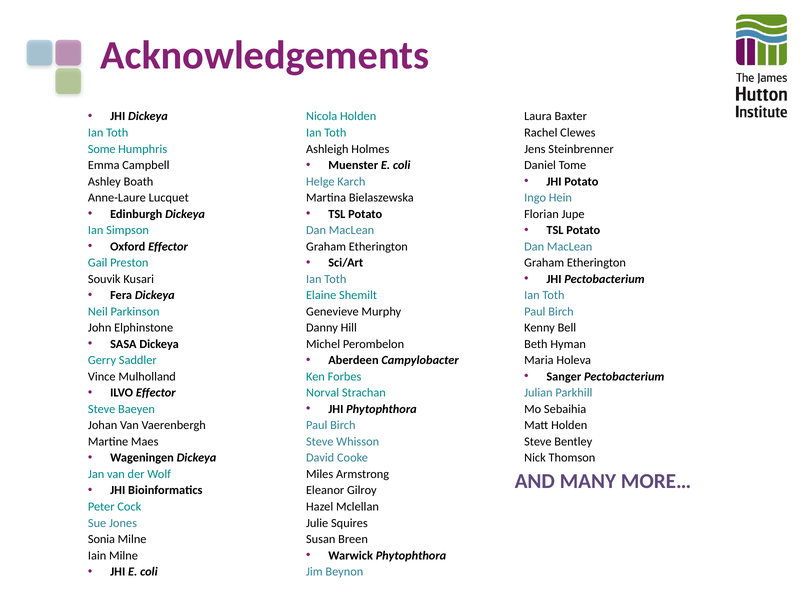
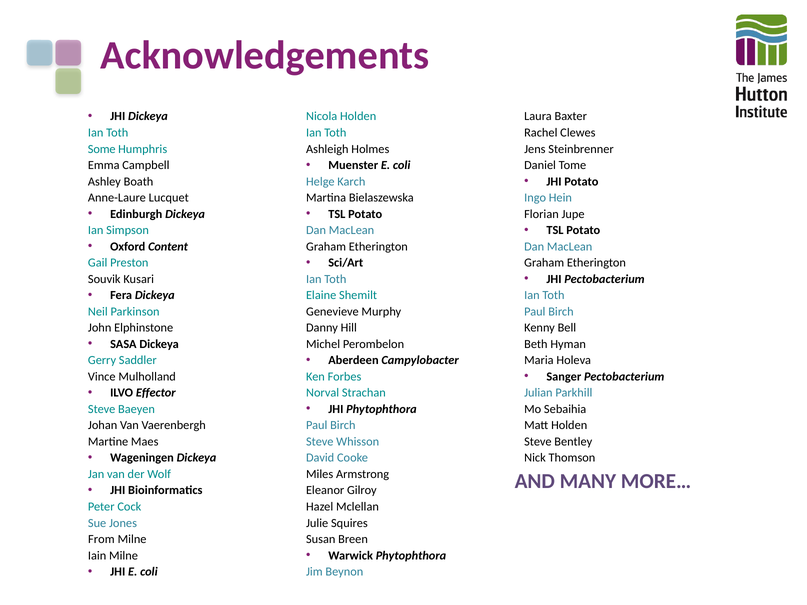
Oxford Effector: Effector -> Content (168, 247)
Sonia: Sonia -> From (101, 539)
